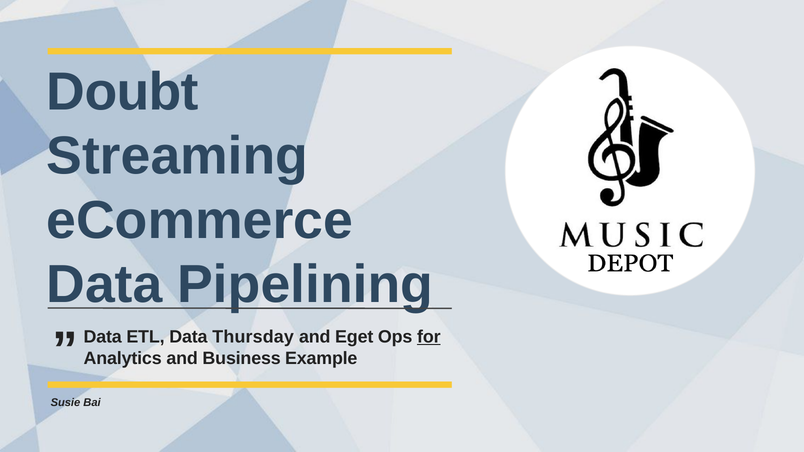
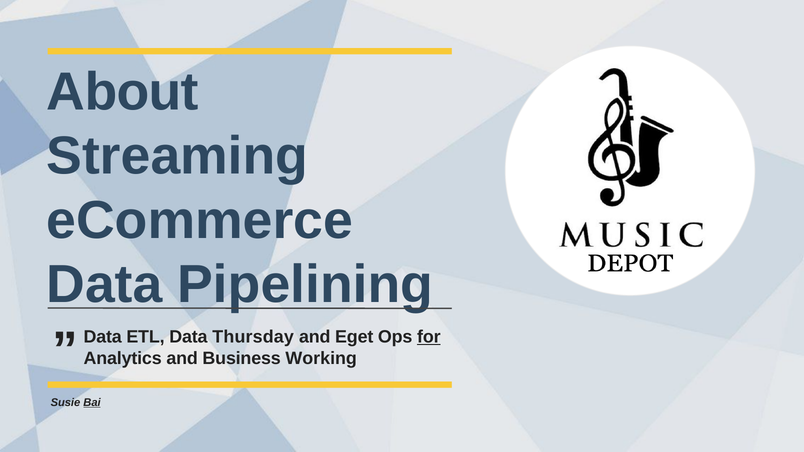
Doubt: Doubt -> About (123, 92)
Example: Example -> Working (321, 358)
Bai underline: none -> present (92, 403)
